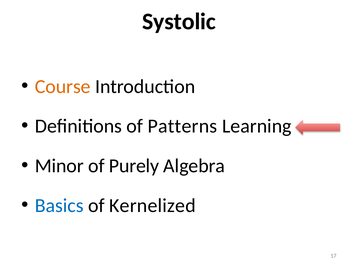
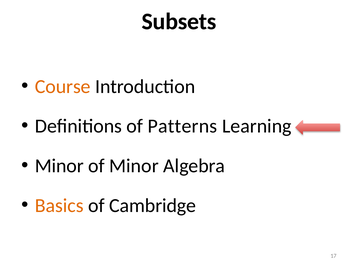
Systolic: Systolic -> Subsets (179, 22)
of Purely: Purely -> Minor (134, 166)
Basics colour: blue -> orange (59, 206)
Kernelized: Kernelized -> Cambridge (153, 206)
